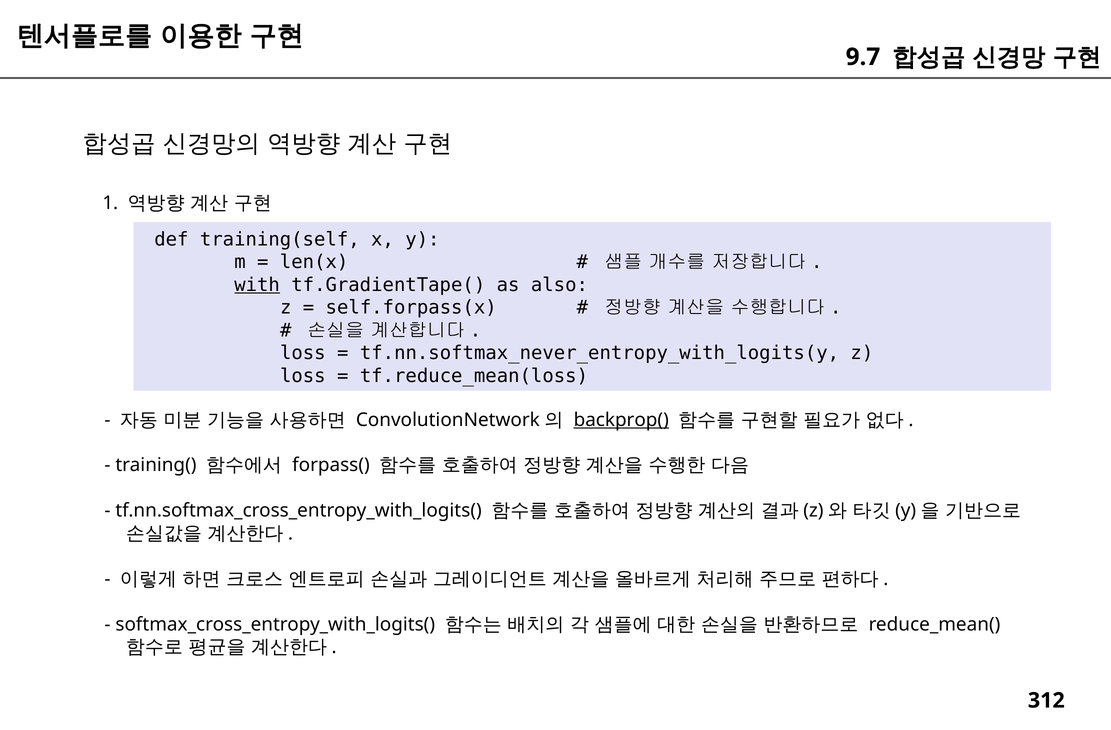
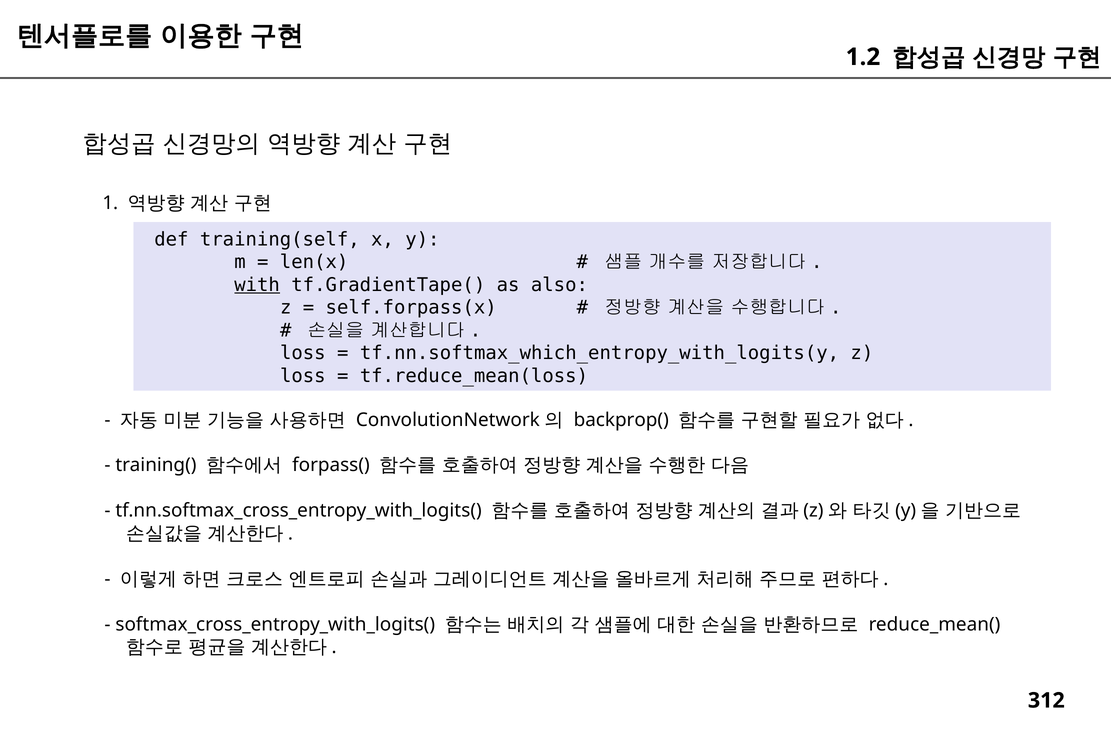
9.7: 9.7 -> 1.2 (863, 57)
tf.nn.softmax_never_entropy_with_logits(y: tf.nn.softmax_never_entropy_with_logits(y -> tf.nn.softmax_which_entropy_with_logits(y (600, 353)
backprop( underline: present -> none (621, 420)
